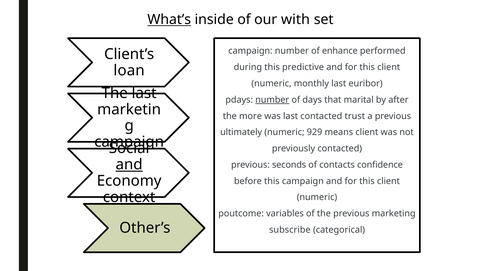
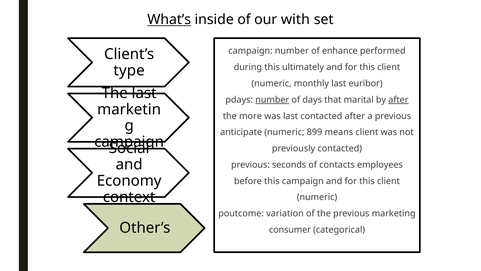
predictive: predictive -> ultimately (303, 67)
loan: loan -> type (129, 70)
after underline: none -> present (398, 100)
contacted trust: trust -> after (355, 116)
ultimately: ultimately -> anticipate (241, 132)
929: 929 -> 899 (315, 132)
and underline: present -> none (129, 164)
confidence: confidence -> employees (380, 165)
variables: variables -> variation (285, 213)
subscribe: subscribe -> consumer (290, 229)
